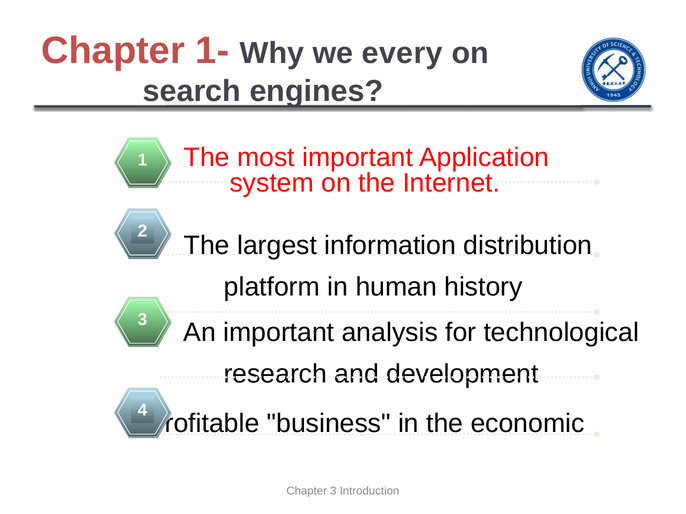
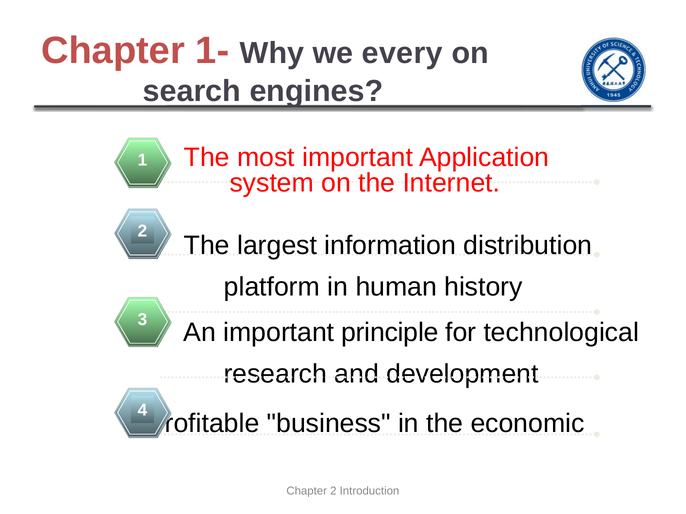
analysis: analysis -> principle (390, 333)
Chapter 3: 3 -> 2 (333, 491)
